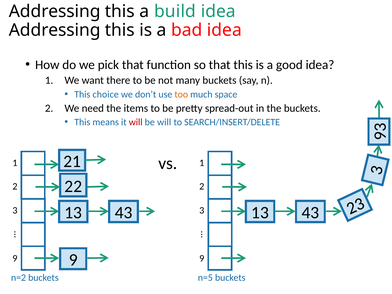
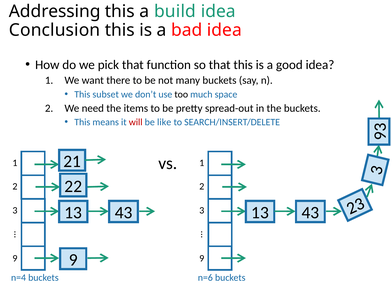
Addressing: Addressing -> Conclusion (55, 30)
choice: choice -> subset (106, 94)
too colour: orange -> black (181, 94)
be will: will -> like (164, 122)
n=2: n=2 -> n=4 (19, 278)
n=5: n=5 -> n=6 (205, 278)
